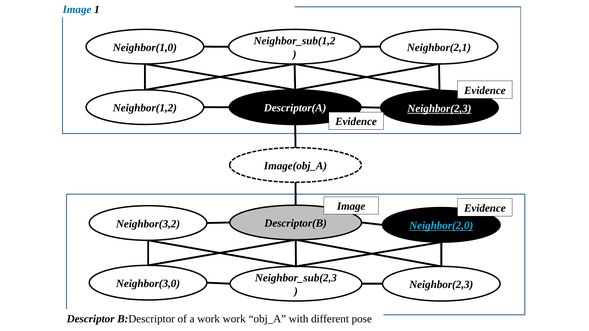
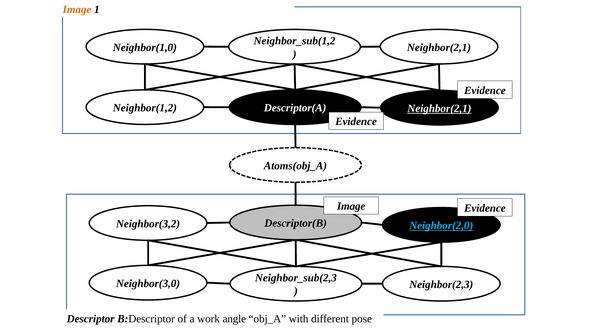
Image colour: blue -> orange (77, 9)
Neighbor(2,3: Neighbor(2,3 -> Neighbor(2,1 (439, 109)
Image(obj_A: Image(obj_A -> Atoms(obj_A (295, 166)
work work: work -> angle (234, 319)
